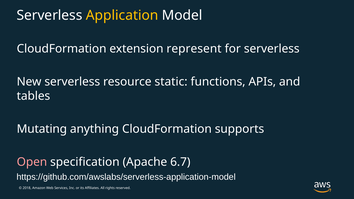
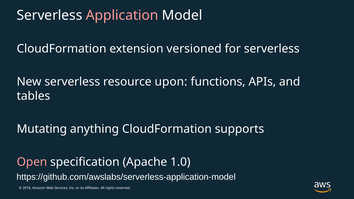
Application colour: yellow -> pink (122, 15)
represent: represent -> versioned (194, 49)
static: static -> upon (171, 82)
6.7: 6.7 -> 1.0 (180, 162)
